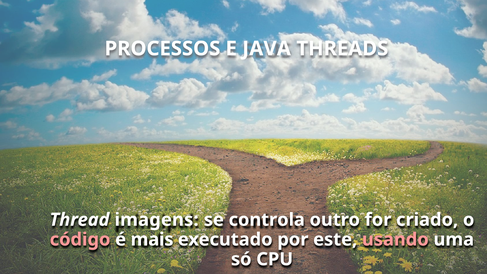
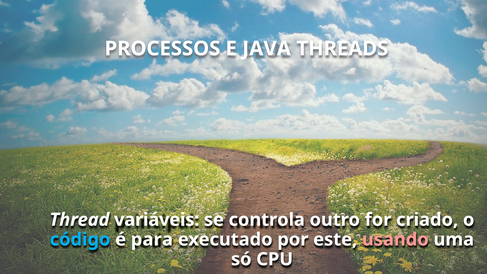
imagens: imagens -> variáveis (157, 220)
código colour: pink -> light blue (80, 239)
mais: mais -> para (152, 239)
